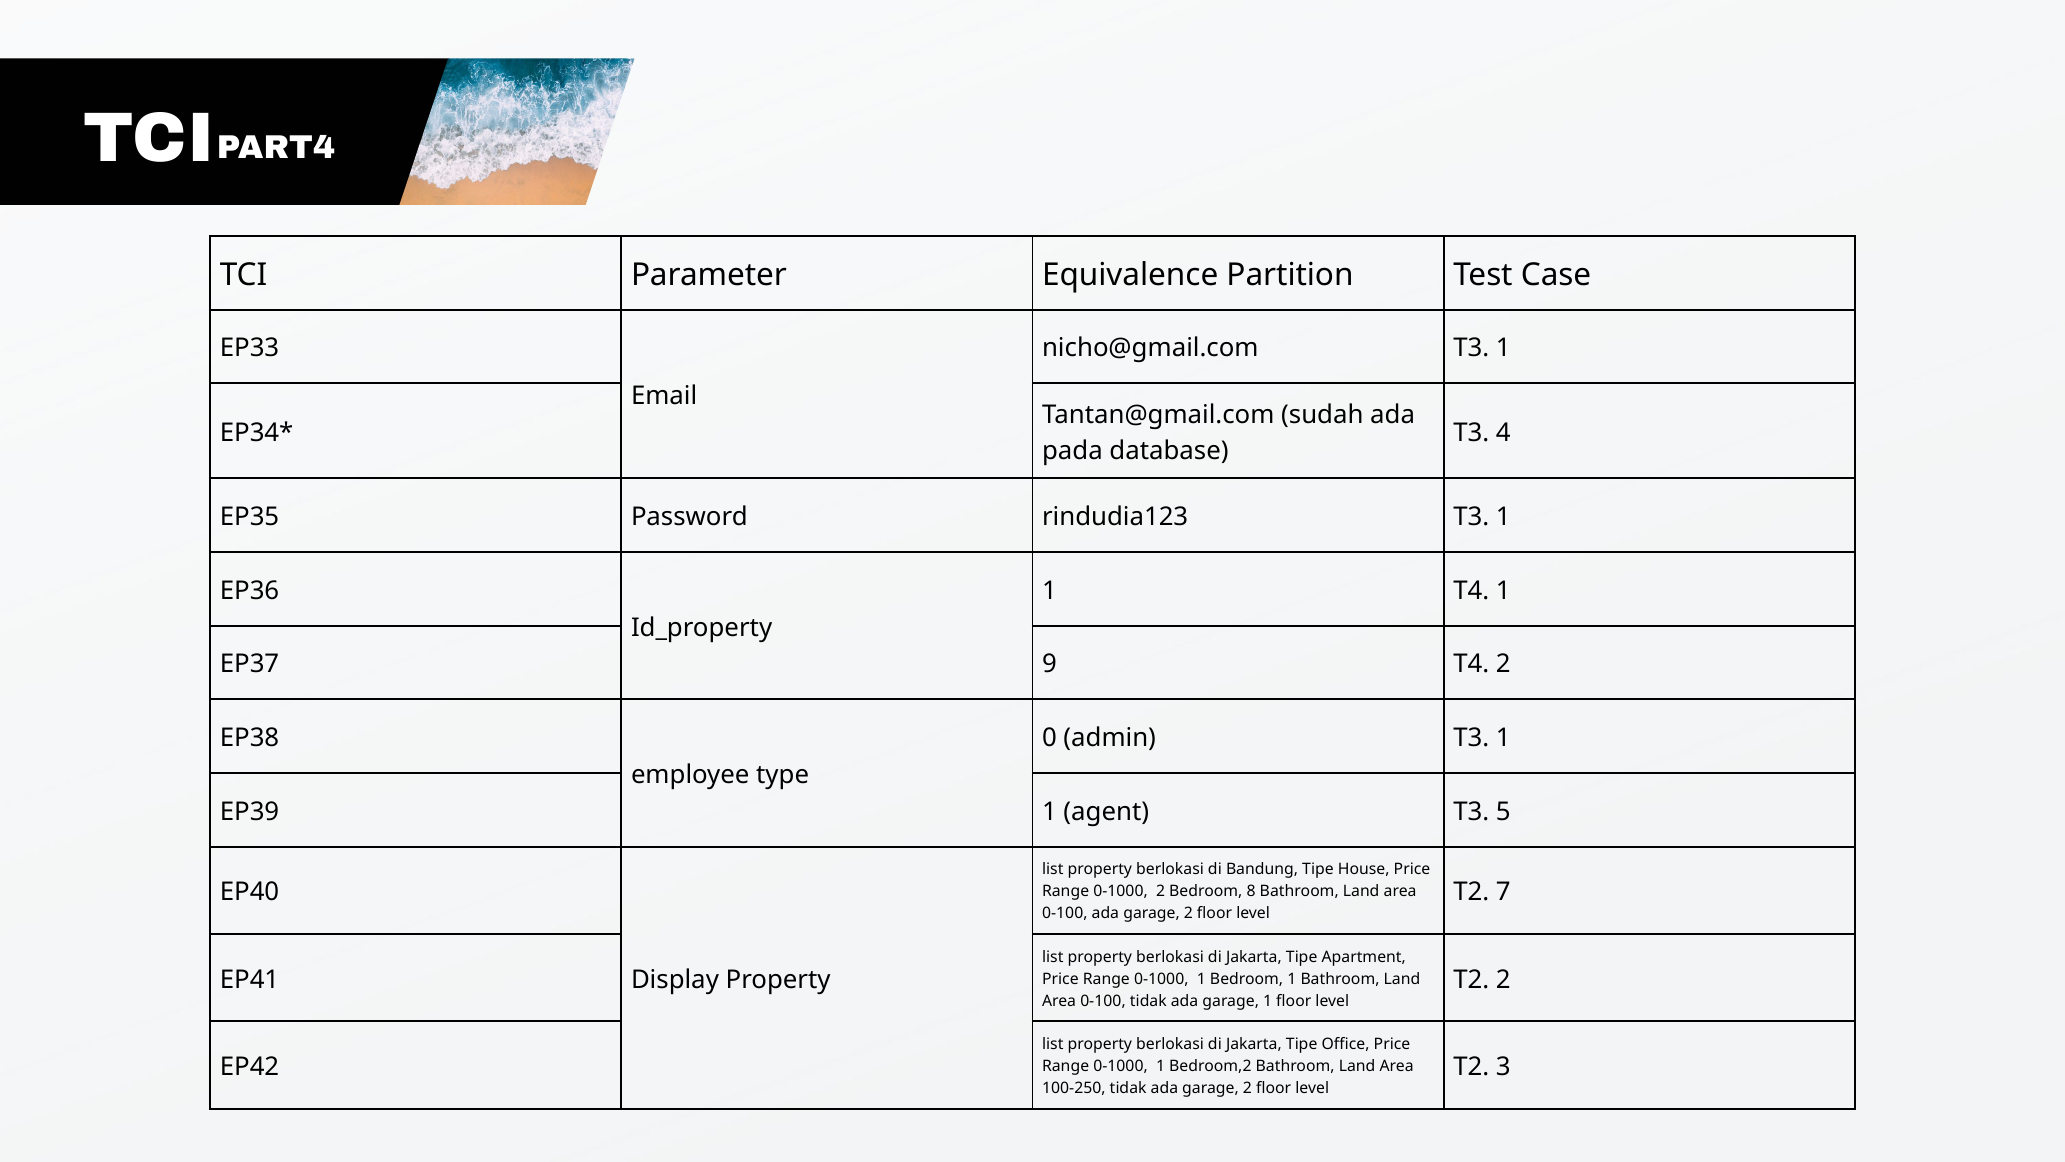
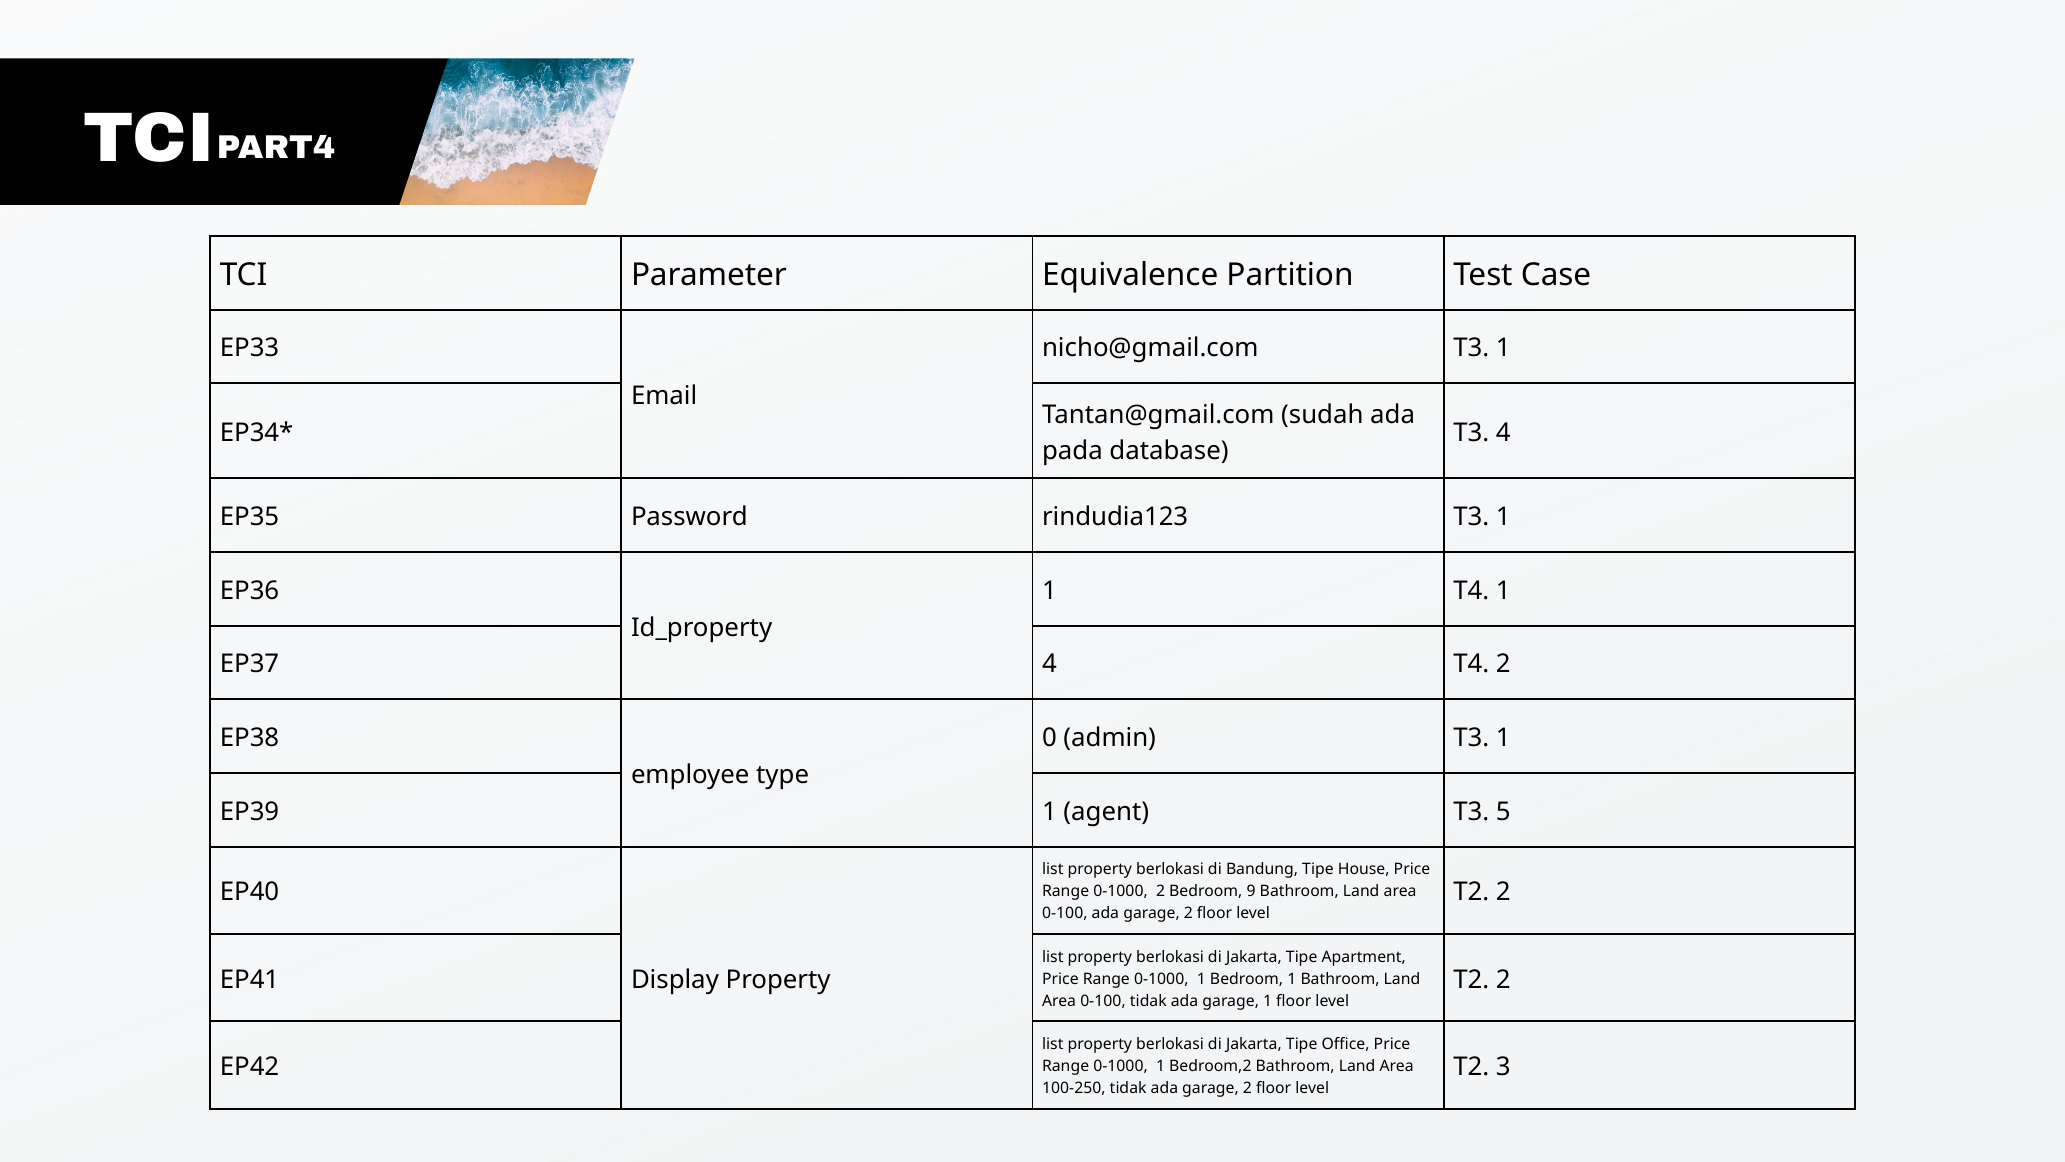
EP37 9: 9 -> 4 (1050, 664)
7: 7 -> 2 (1503, 892)
8: 8 -> 9 (1251, 891)
